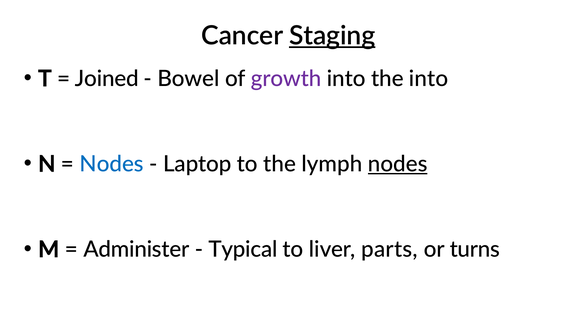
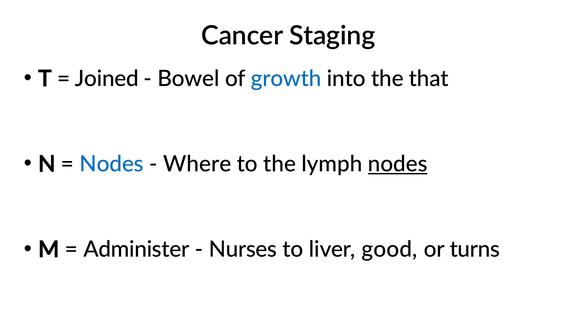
Staging underline: present -> none (332, 36)
growth colour: purple -> blue (286, 79)
the into: into -> that (429, 79)
Laptop: Laptop -> Where (197, 164)
Typical: Typical -> Nurses (243, 250)
parts: parts -> good (389, 250)
